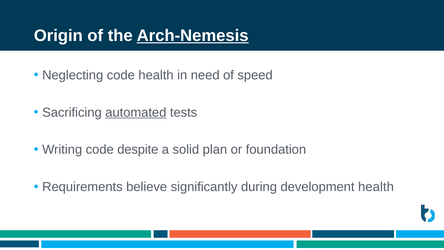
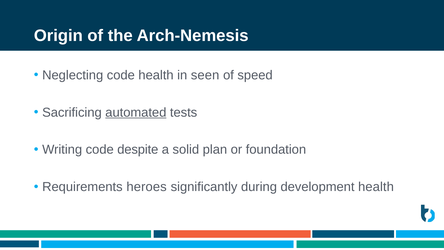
Arch-Nemesis underline: present -> none (193, 36)
need: need -> seen (205, 75)
believe: believe -> heroes (147, 187)
